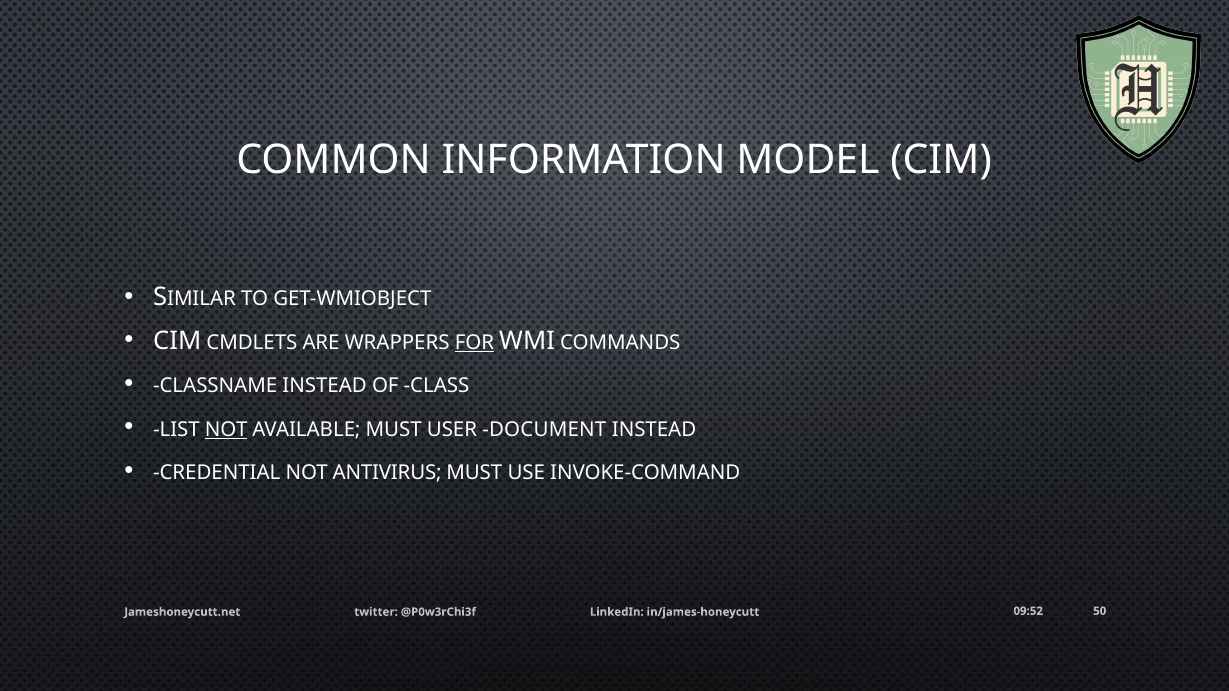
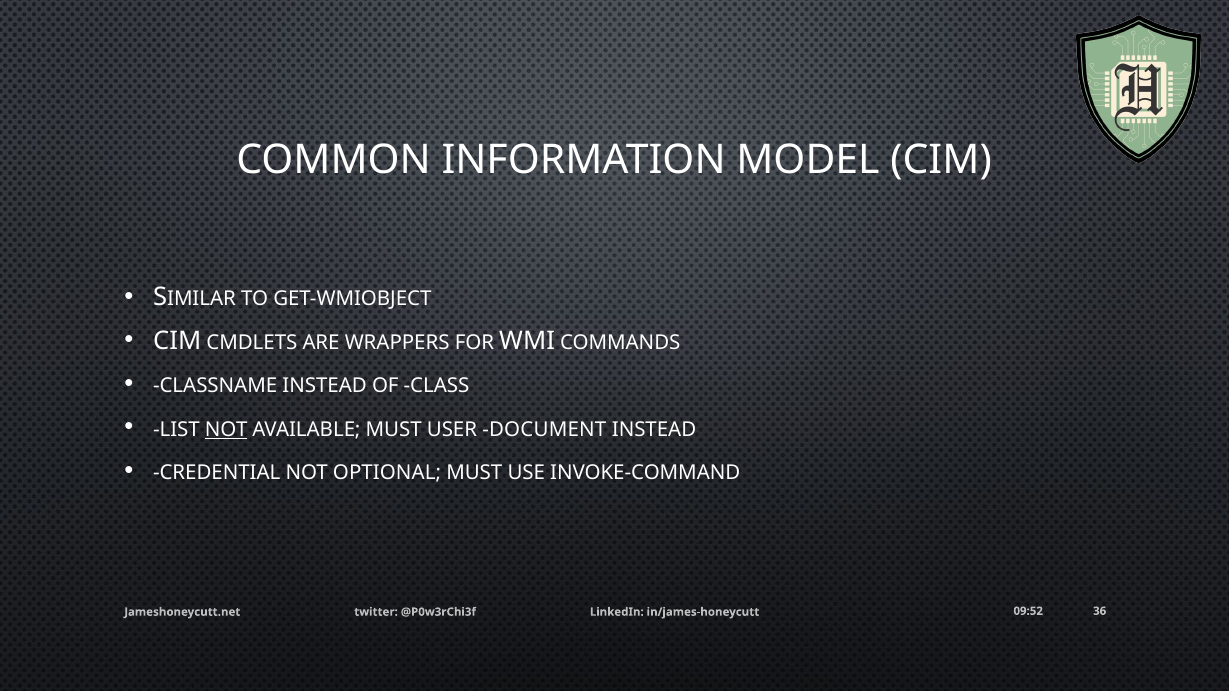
FOR underline: present -> none (474, 343)
ANTIVIRUS: ANTIVIRUS -> OPTIONAL (387, 473)
50: 50 -> 36 (1100, 611)
